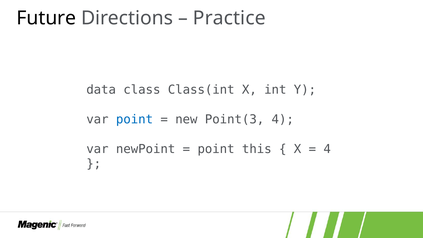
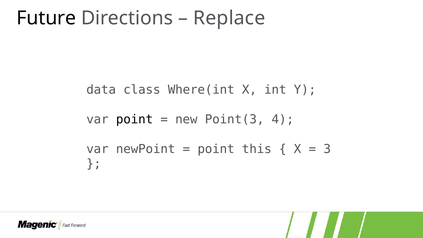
Practice: Practice -> Replace (229, 18)
Class(int: Class(int -> Where(int (201, 90)
point colour: blue -> black (135, 119)
4: 4 -> 3 (327, 149)
